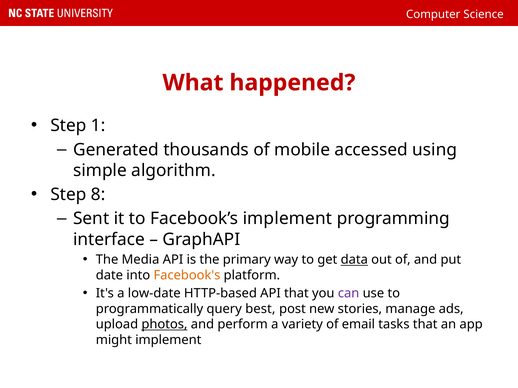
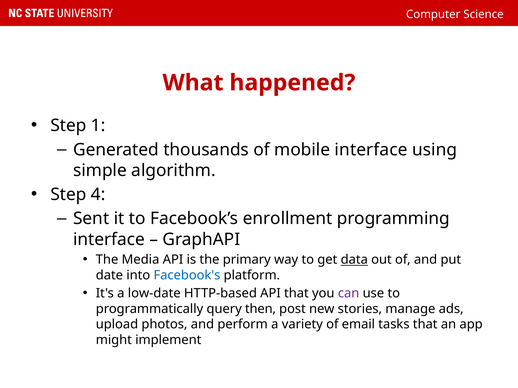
mobile accessed: accessed -> interface (371, 150)
8: 8 -> 4 (98, 195)
Facebook’s implement: implement -> enrollment (288, 219)
Facebook's colour: orange -> blue (187, 276)
best: best -> then (260, 309)
photos underline: present -> none (164, 325)
